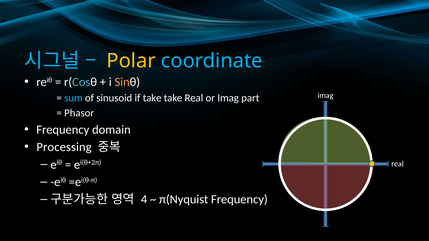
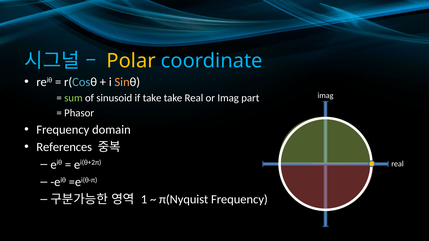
sum colour: light blue -> light green (73, 98)
Processing: Processing -> References (64, 147)
4: 4 -> 1 (144, 200)
